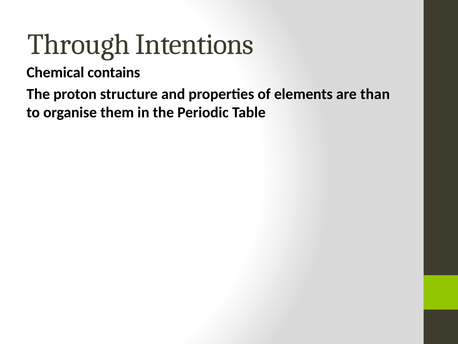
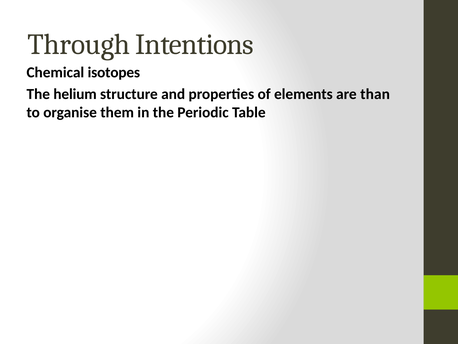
contains: contains -> isotopes (114, 72)
proton: proton -> helium (75, 94)
